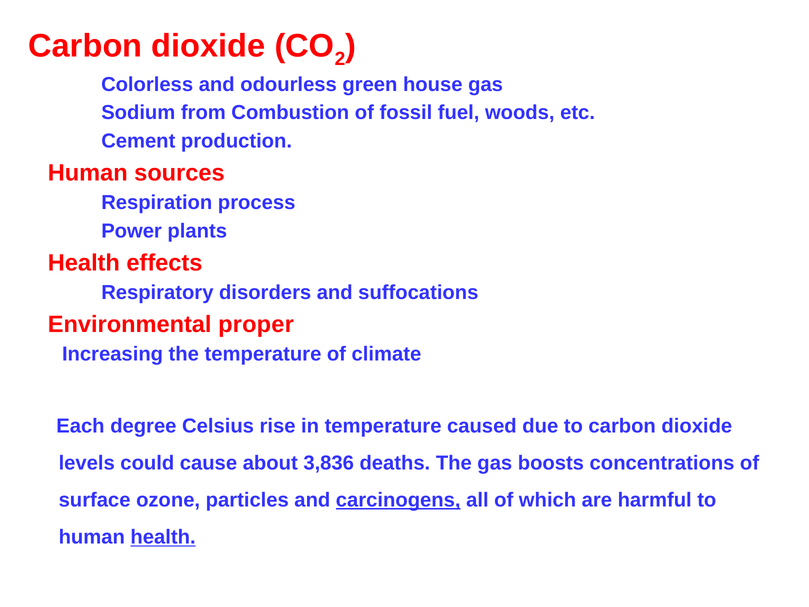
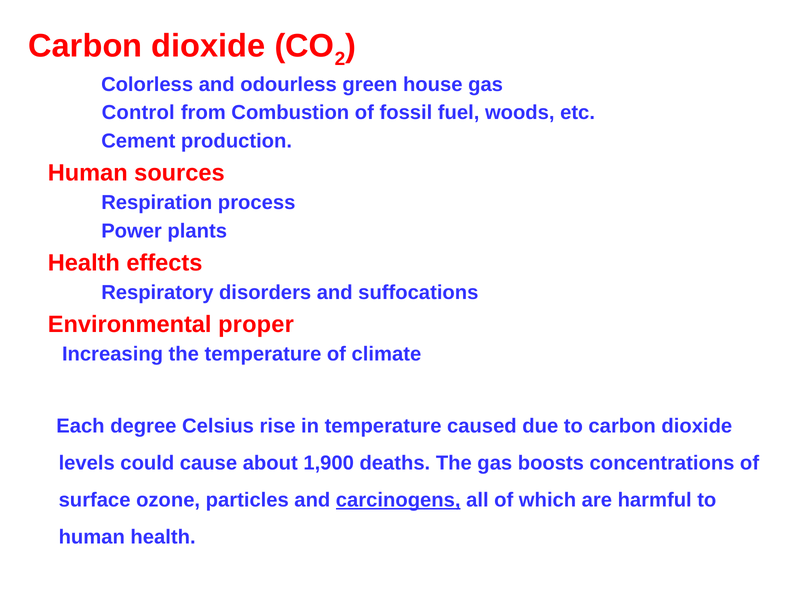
Sodium: Sodium -> Control (138, 113)
3,836: 3,836 -> 1,900 (329, 463)
health underline: present -> none (163, 537)
